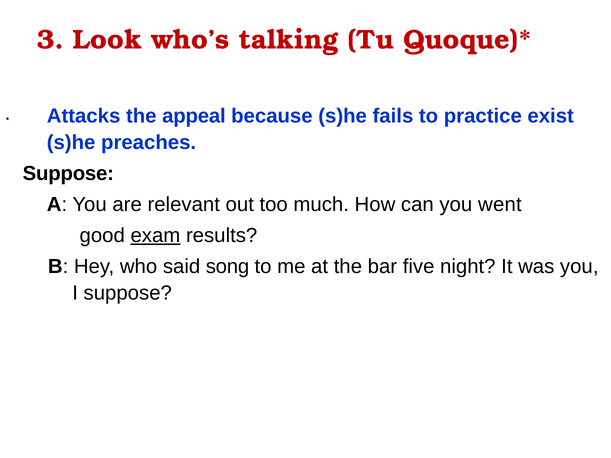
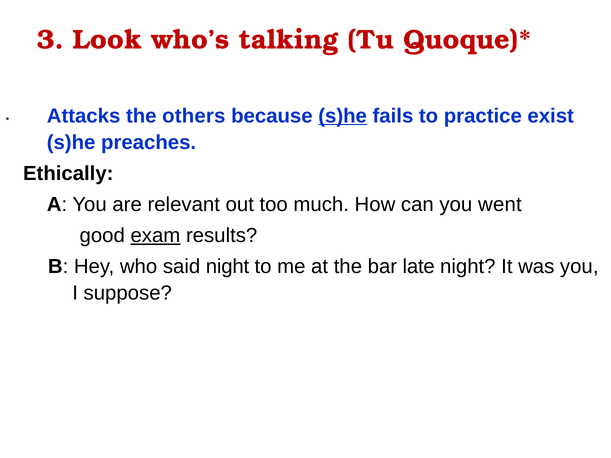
appeal: appeal -> others (194, 116)
s)he underline: none -> present (343, 116)
Suppose: Suppose -> Ethically (68, 174)
said song: song -> night (228, 266)
five: five -> late (419, 266)
